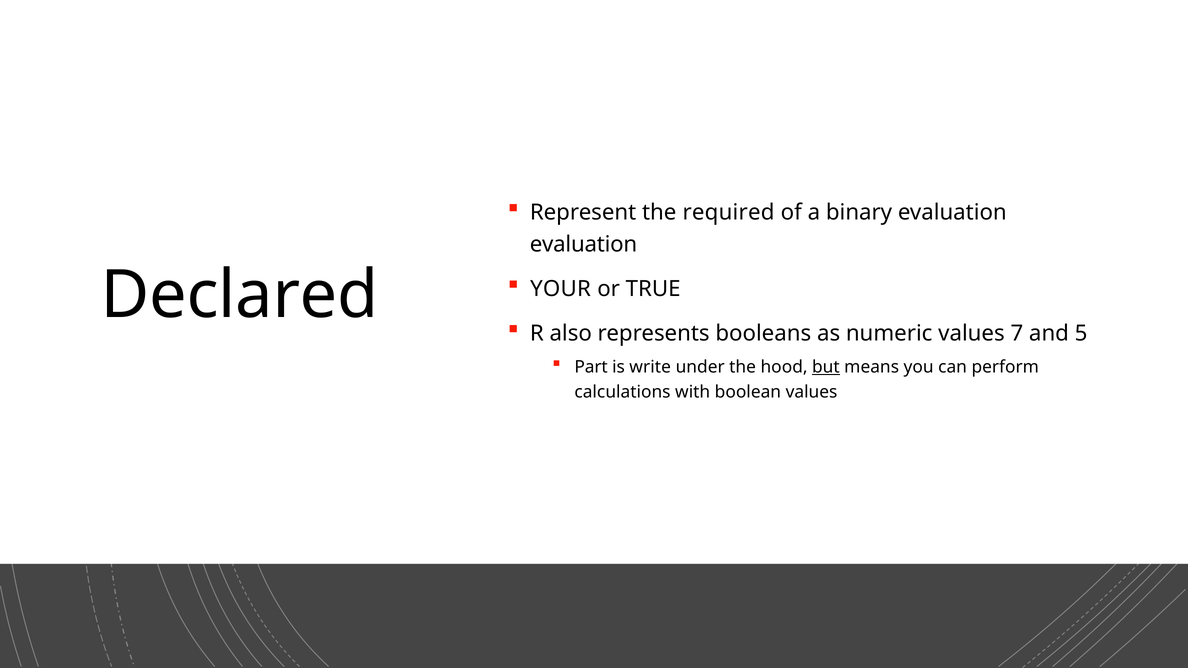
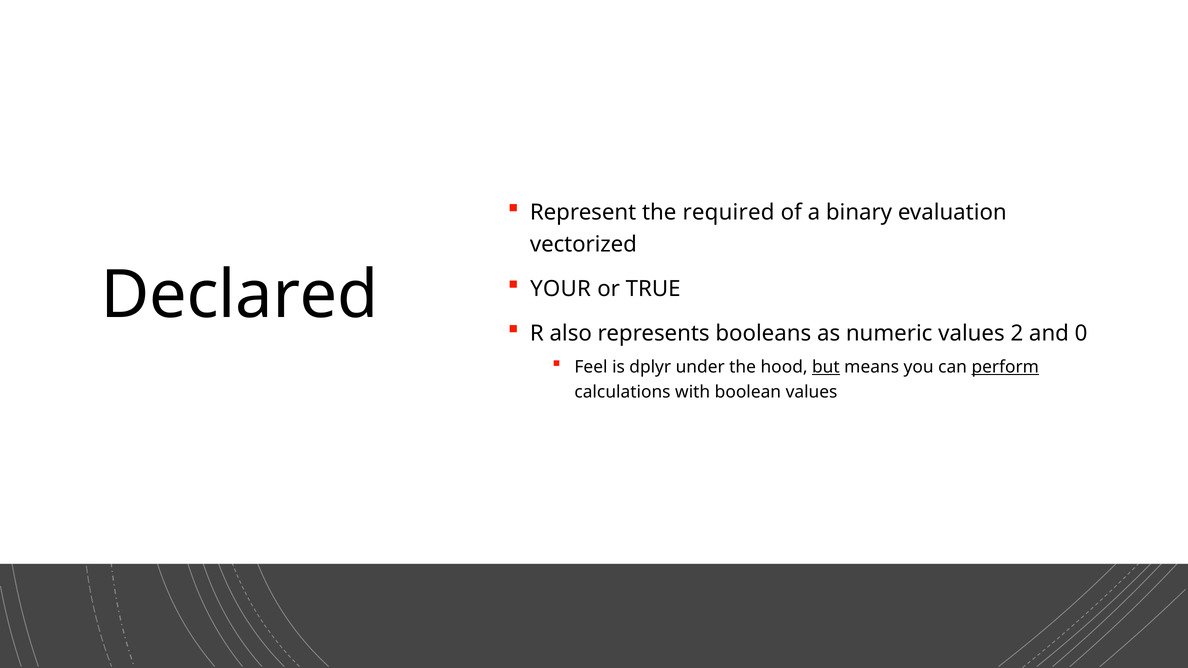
evaluation: evaluation -> vectorized (583, 245)
7: 7 -> 2 (1017, 333)
5: 5 -> 0 (1081, 333)
Part: Part -> Feel (591, 367)
write: write -> dplyr (650, 367)
perform underline: none -> present (1005, 367)
